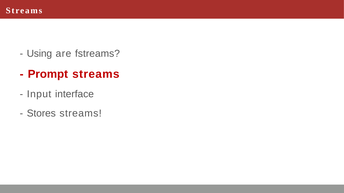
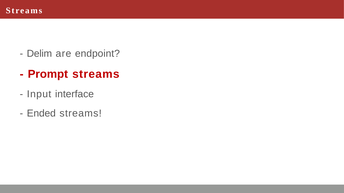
Using: Using -> Delim (39, 54)
fstreams: fstreams -> endpoint (97, 54)
Stores: Stores -> Ended (41, 114)
